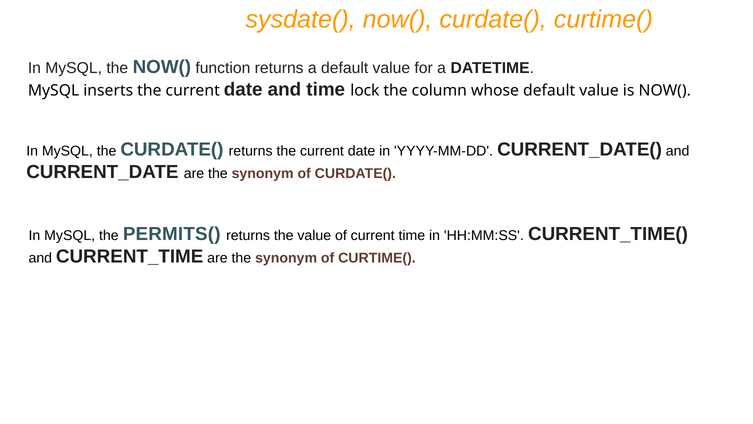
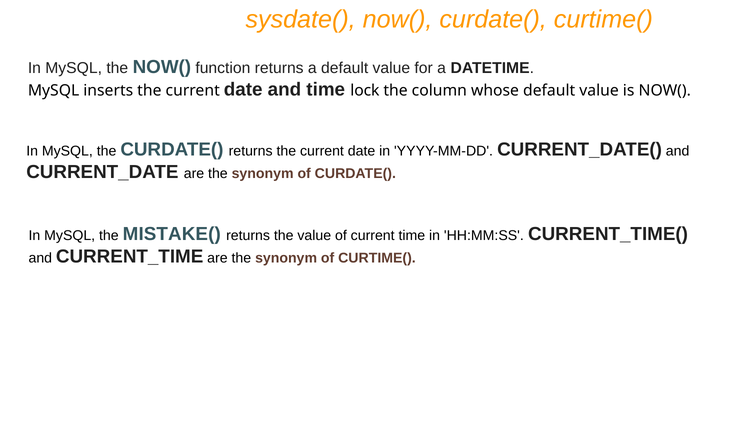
PERMITS(: PERMITS( -> MISTAKE( (172, 234)
